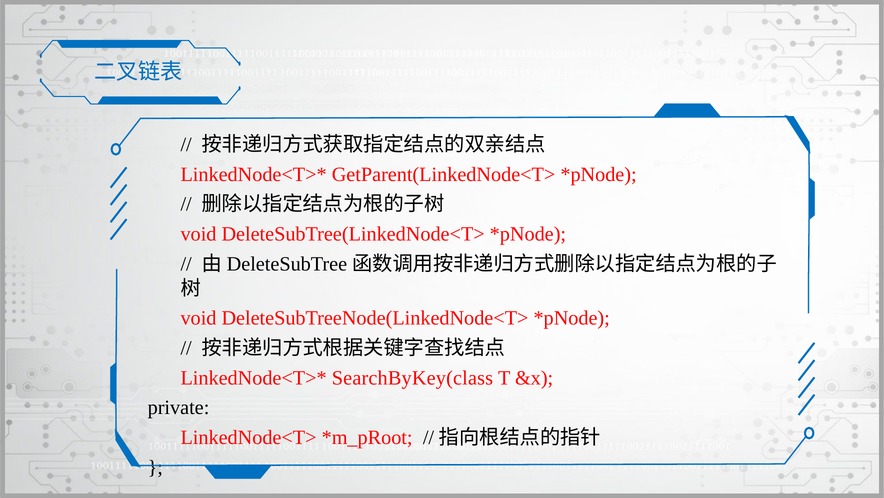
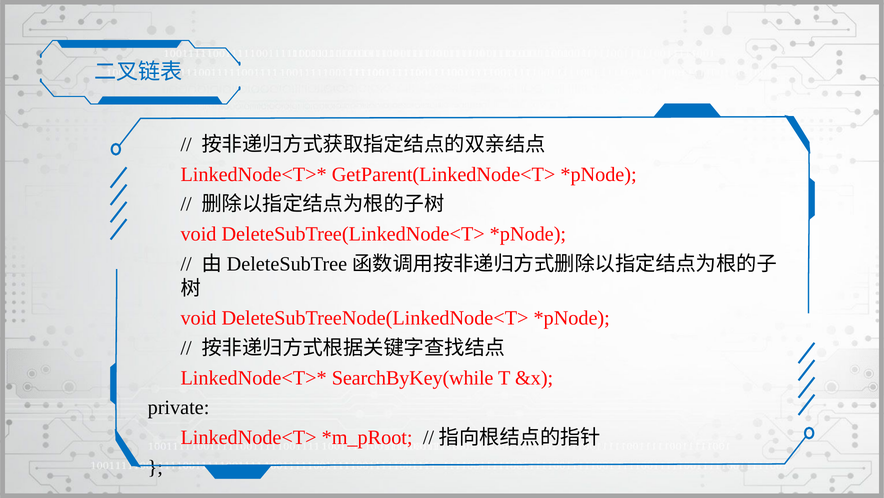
SearchByKey(class: SearchByKey(class -> SearchByKey(while (413, 377)
